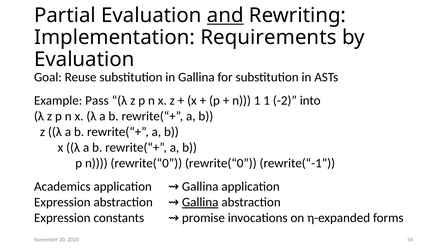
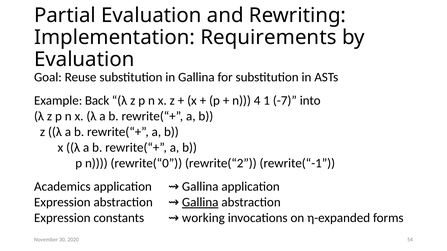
and underline: present -> none (225, 15)
Pass: Pass -> Back (97, 101)
n 1: 1 -> 4 (257, 101)
-2: -2 -> -7 (285, 101)
rewrite(“0 rewrite(“0: rewrite(“0 -> rewrite(“2 (221, 163)
promise: promise -> working (203, 218)
